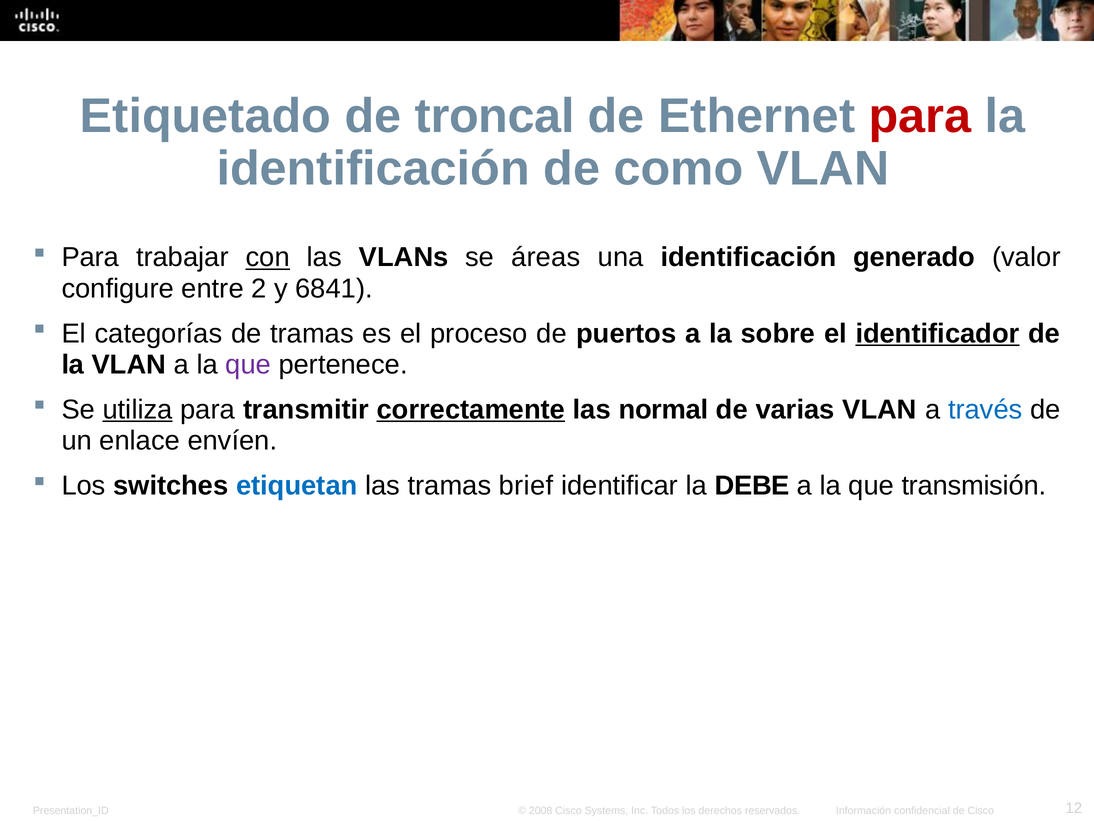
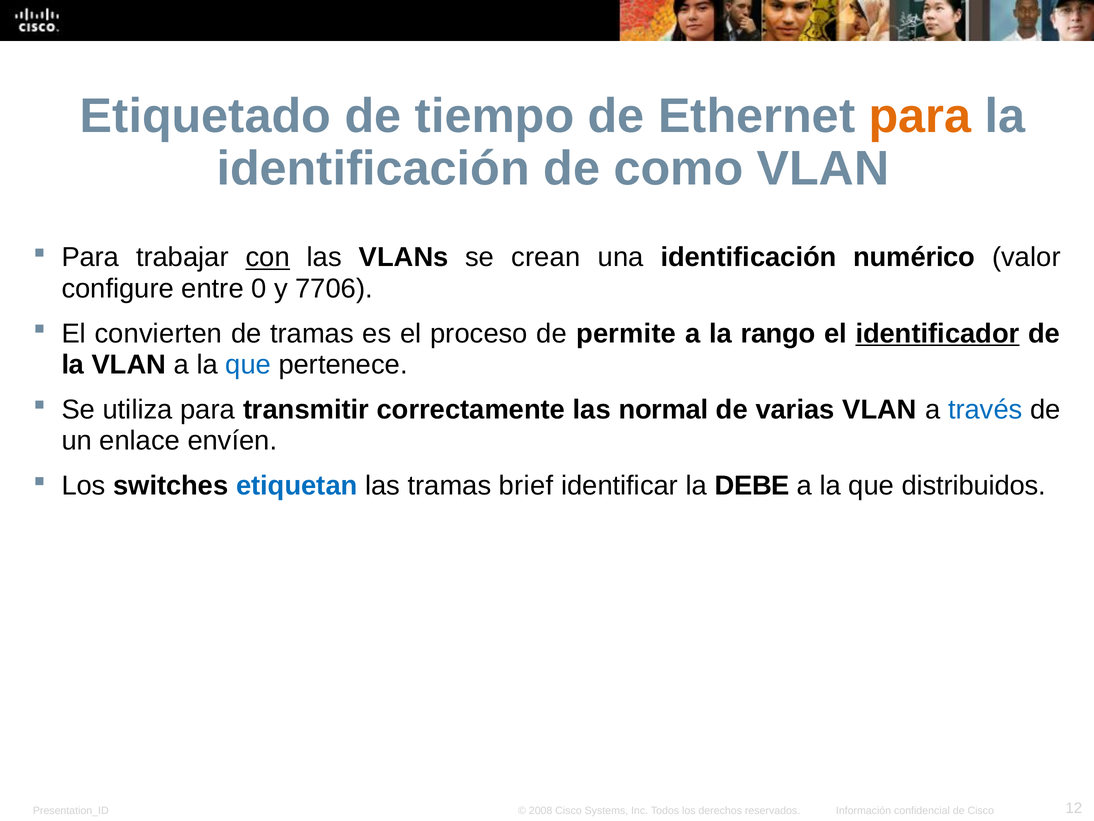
troncal: troncal -> tiempo (494, 116)
para colour: red -> orange (920, 116)
áreas: áreas -> crean (546, 257)
generado: generado -> numérico (914, 257)
2: 2 -> 0 (259, 288)
6841: 6841 -> 7706 (334, 288)
categorías: categorías -> convierten (158, 333)
puertos: puertos -> permite (626, 333)
sobre: sobre -> rango (778, 333)
que colour: purple -> blue (248, 364)
utiliza underline: present -> none (138, 409)
correctamente underline: present -> none (471, 409)
transmisión: transmisión -> distribuidos (974, 485)
